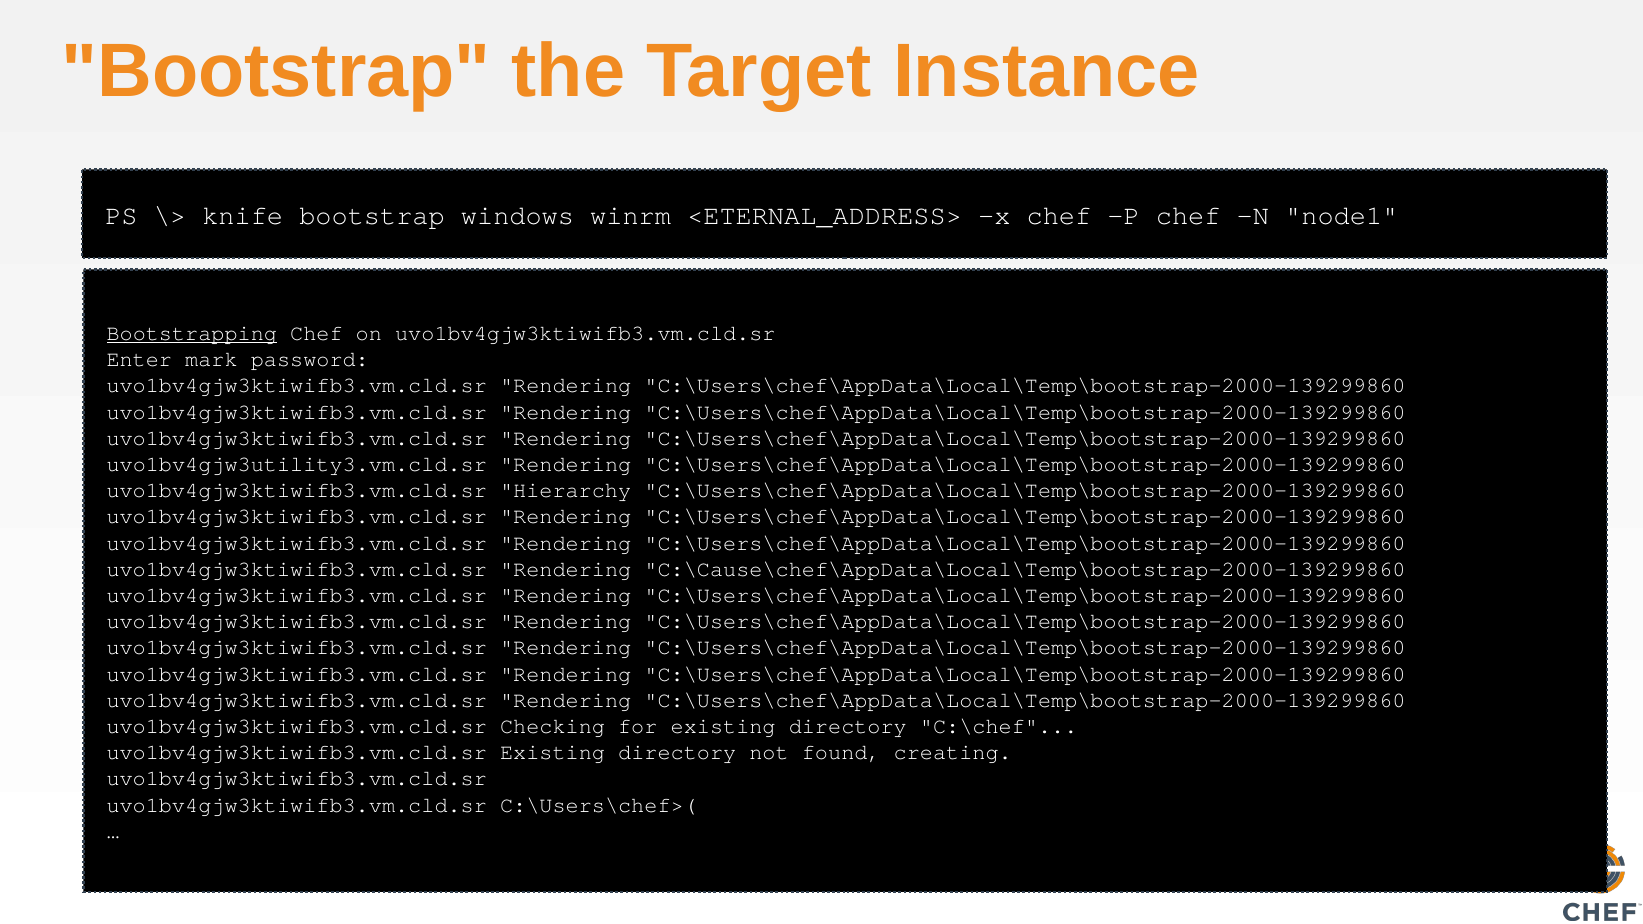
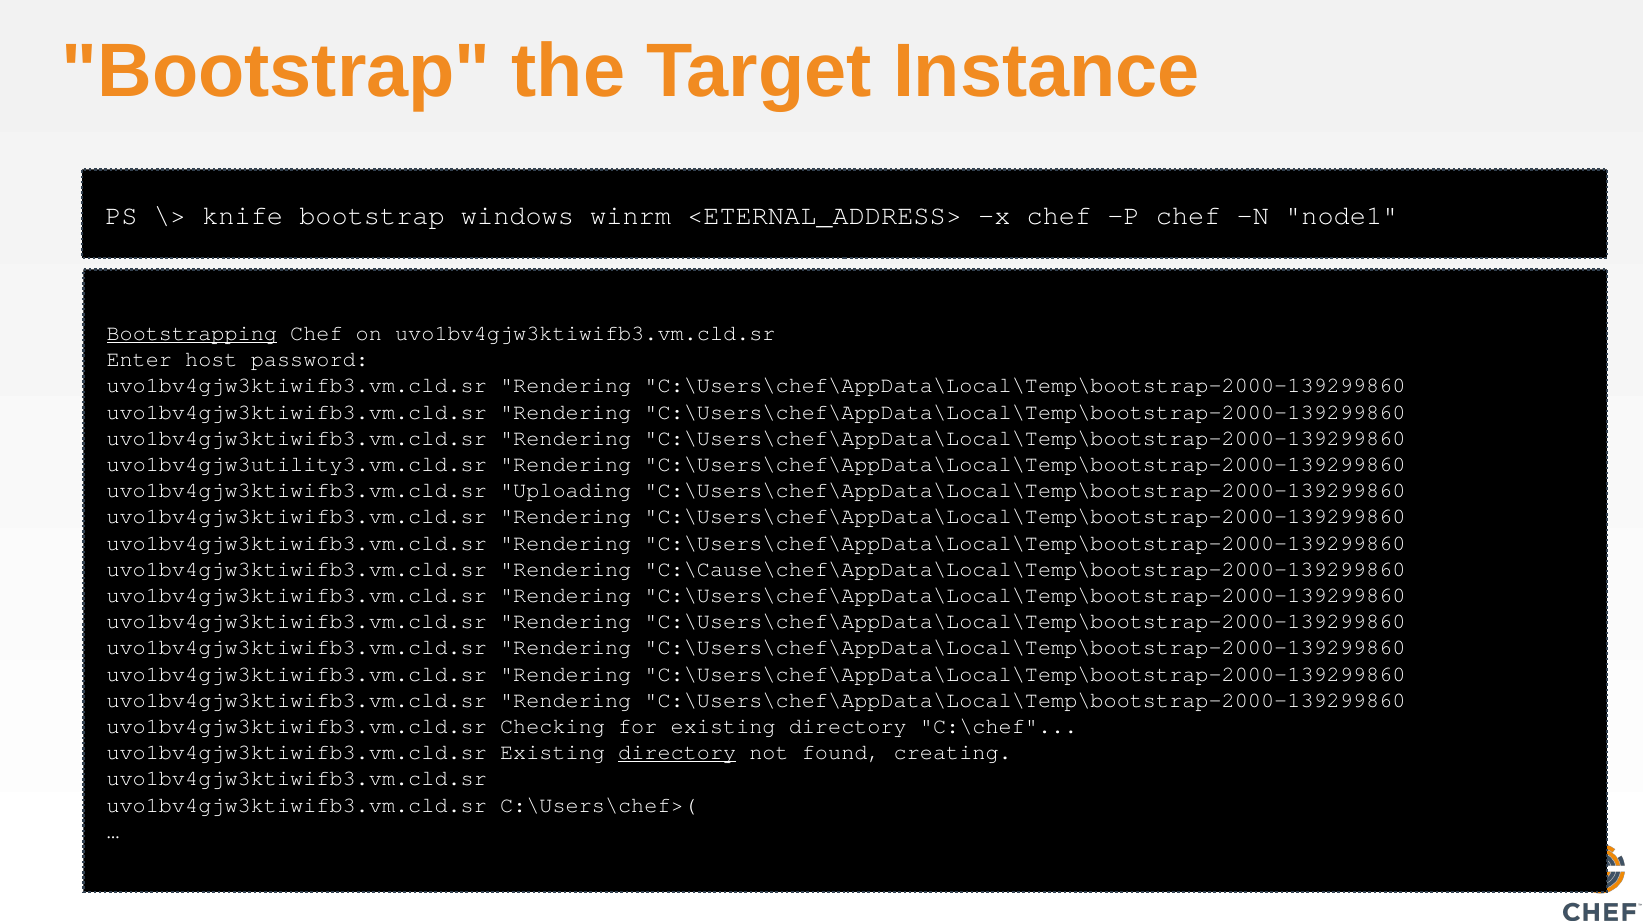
mark: mark -> host (211, 360)
Hierarchy: Hierarchy -> Uploading (566, 491)
directory underline: none -> present (677, 753)
